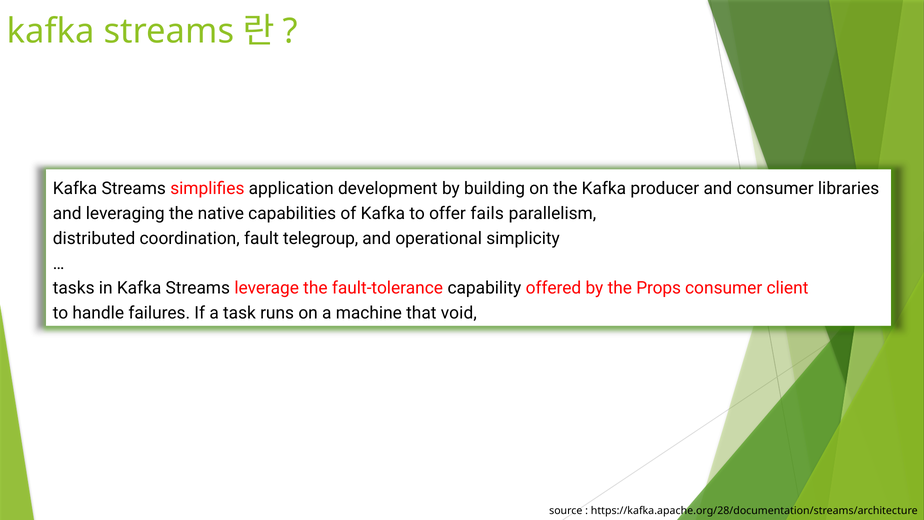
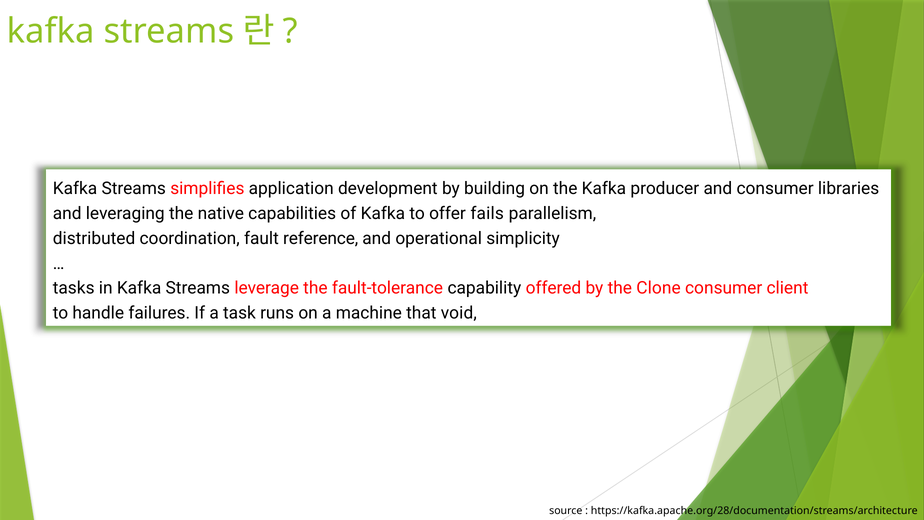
telegroup: telegroup -> reference (321, 238)
Props: Props -> Clone (659, 288)
